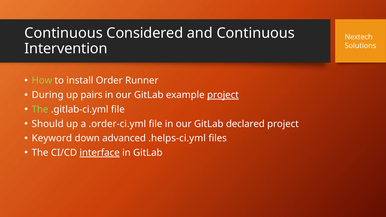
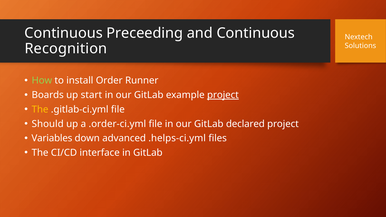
Considered: Considered -> Preceeding (145, 33)
Intervention: Intervention -> Recognition (66, 49)
During: During -> Boards (48, 95)
pairs: pairs -> start (91, 95)
The colour: light green -> yellow (40, 109)
Keyword: Keyword -> Variables (52, 138)
interface underline: present -> none (100, 153)
